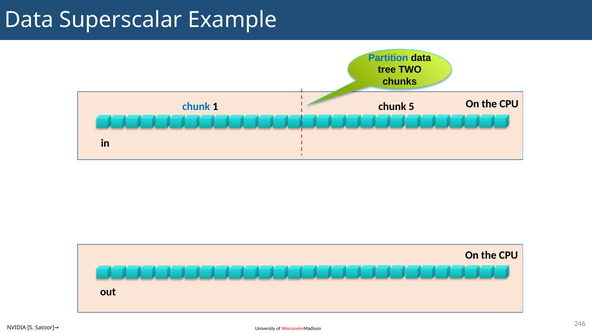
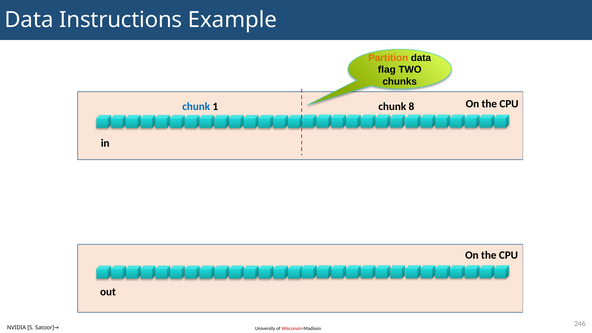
Superscalar: Superscalar -> Instructions (121, 20)
Partition colour: blue -> orange (388, 58)
tree: tree -> flag (387, 70)
5: 5 -> 8 (411, 106)
